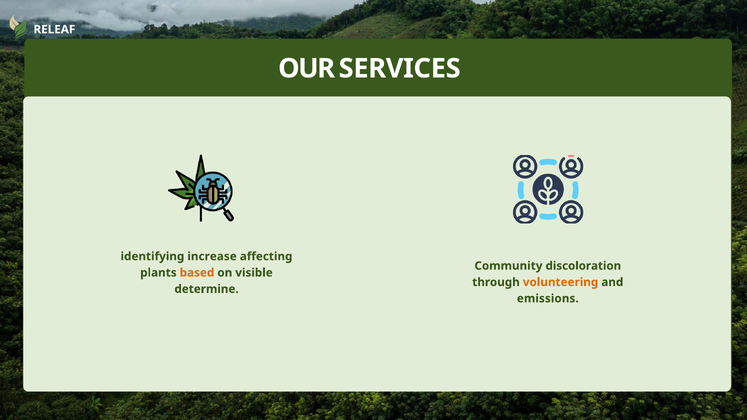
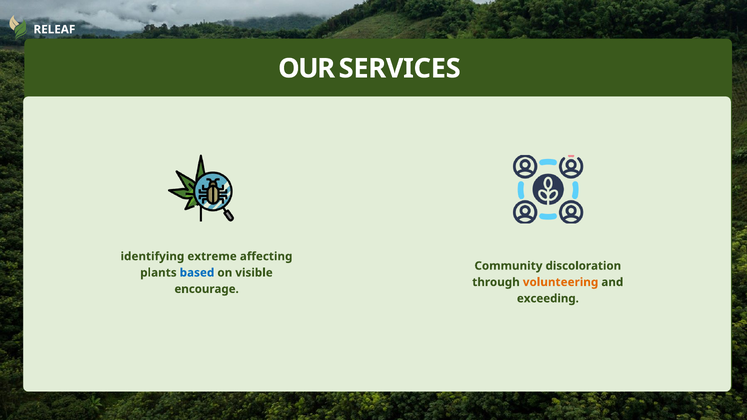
increase: increase -> extreme (212, 256)
based colour: orange -> blue (197, 273)
determine: determine -> encourage (207, 289)
emissions: emissions -> exceeding (548, 299)
